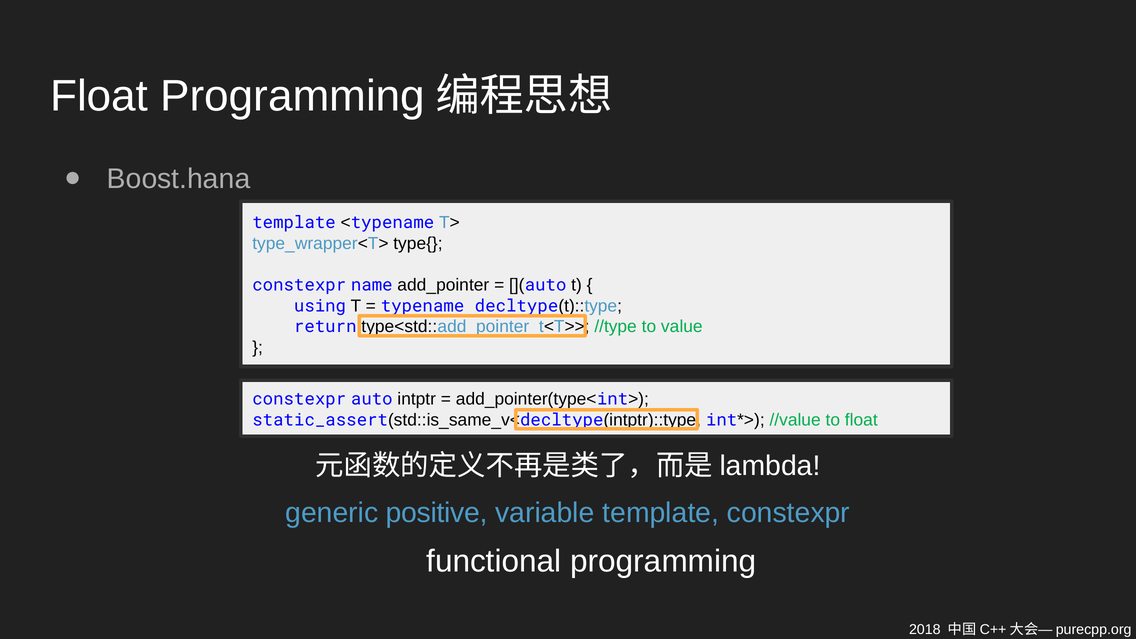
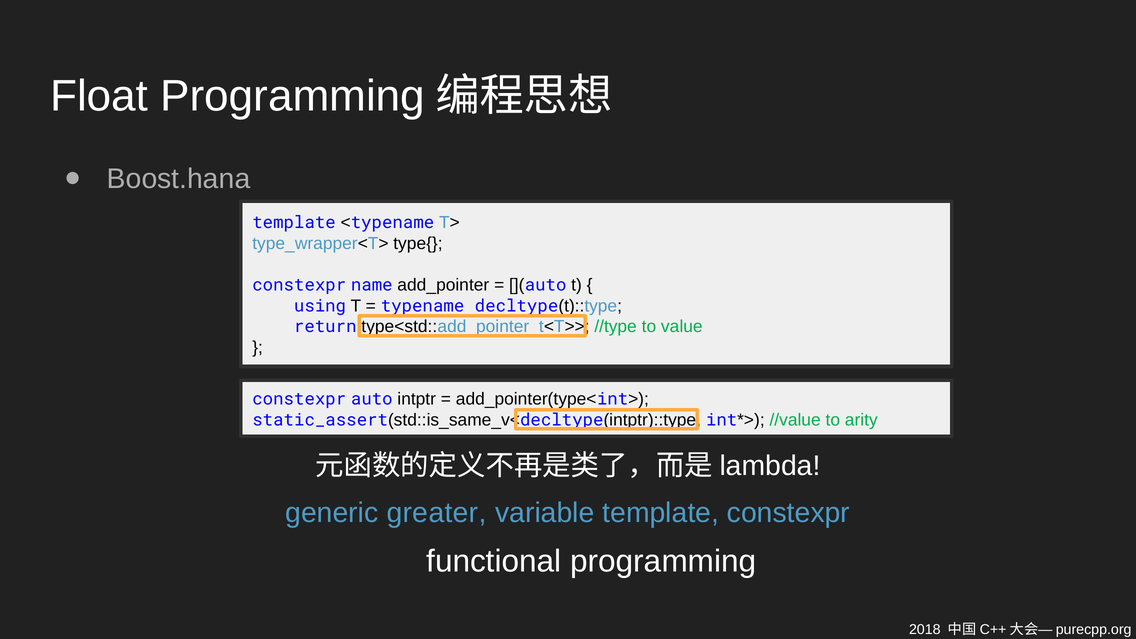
to float: float -> arity (861, 420)
positive: positive -> greater (437, 513)
